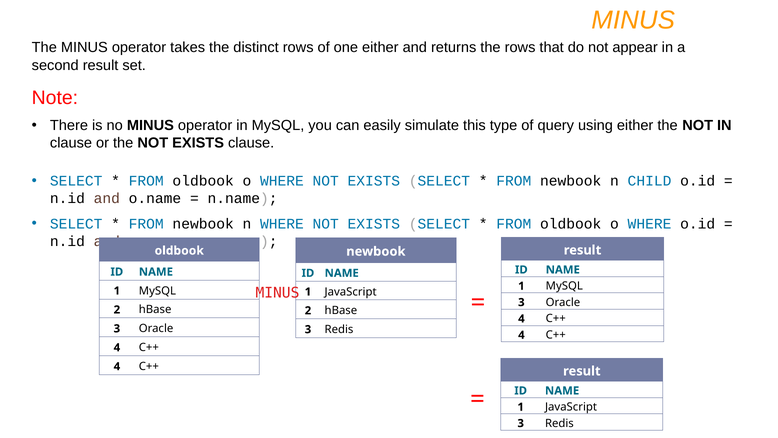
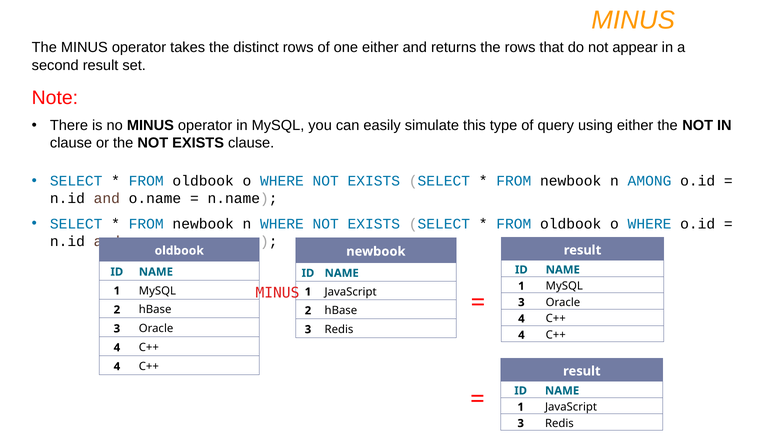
CHILD: CHILD -> AMONG (650, 181)
